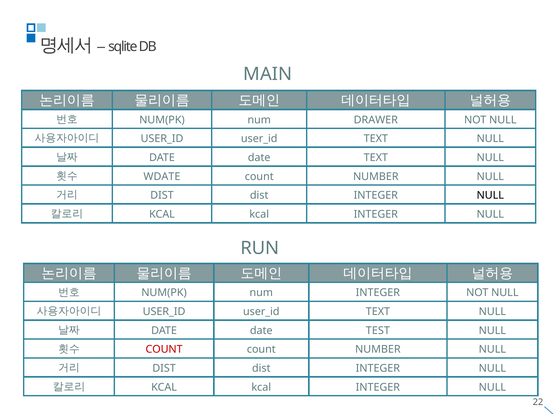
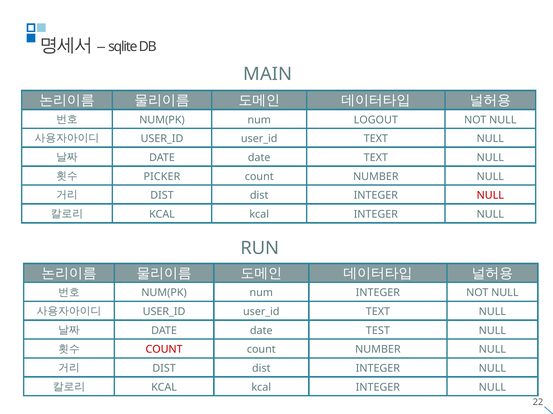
DRAWER: DRAWER -> LOGOUT (376, 120)
WDATE: WDATE -> PICKER (162, 177)
NULL colour: black -> red (490, 196)
